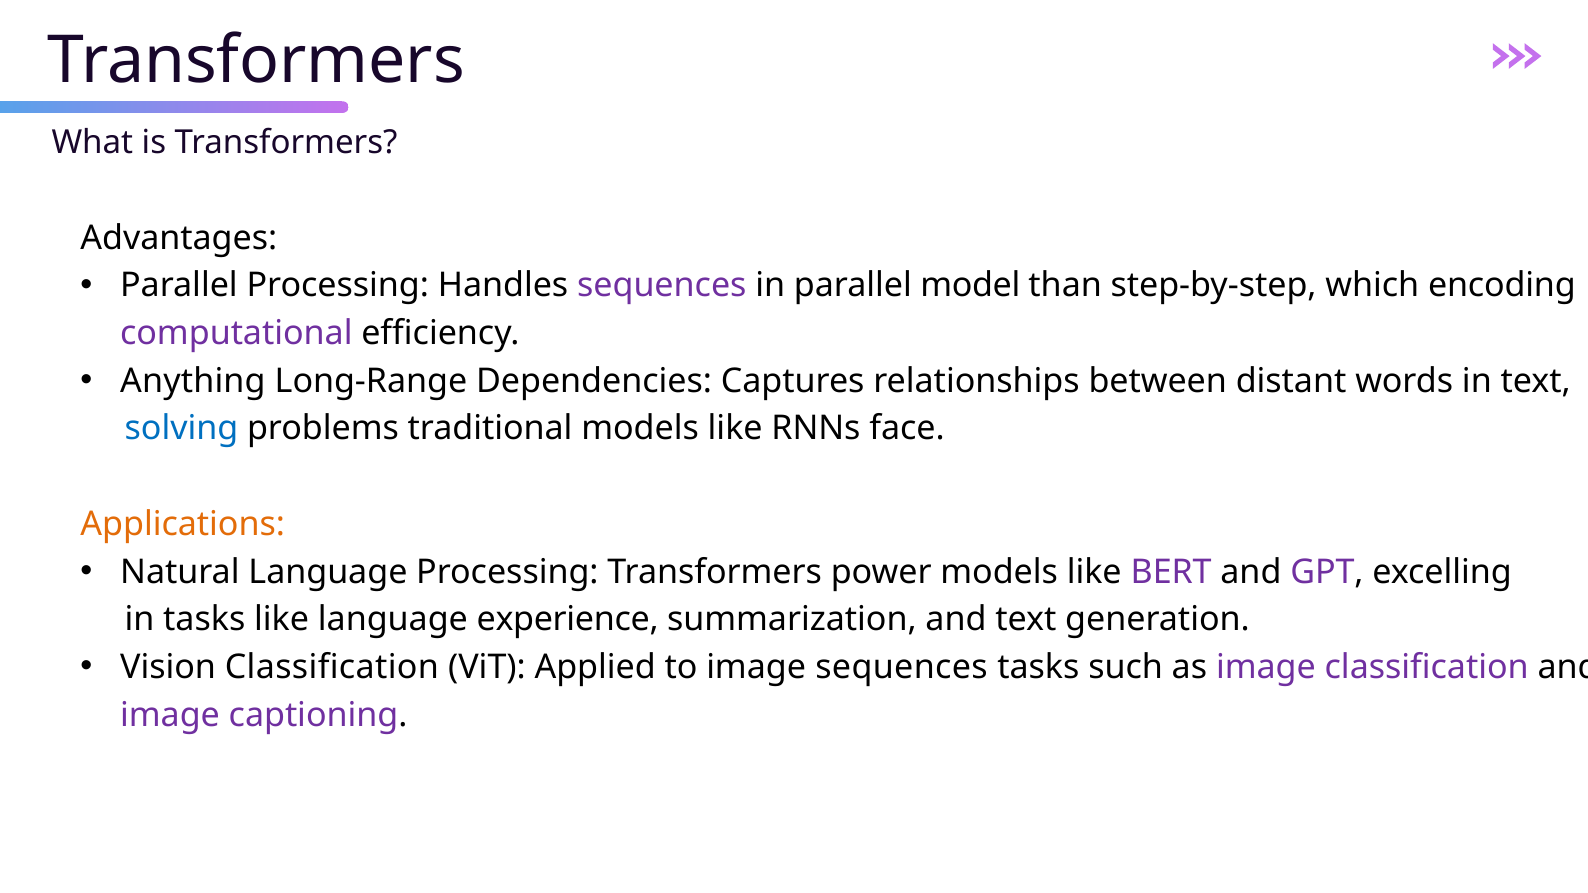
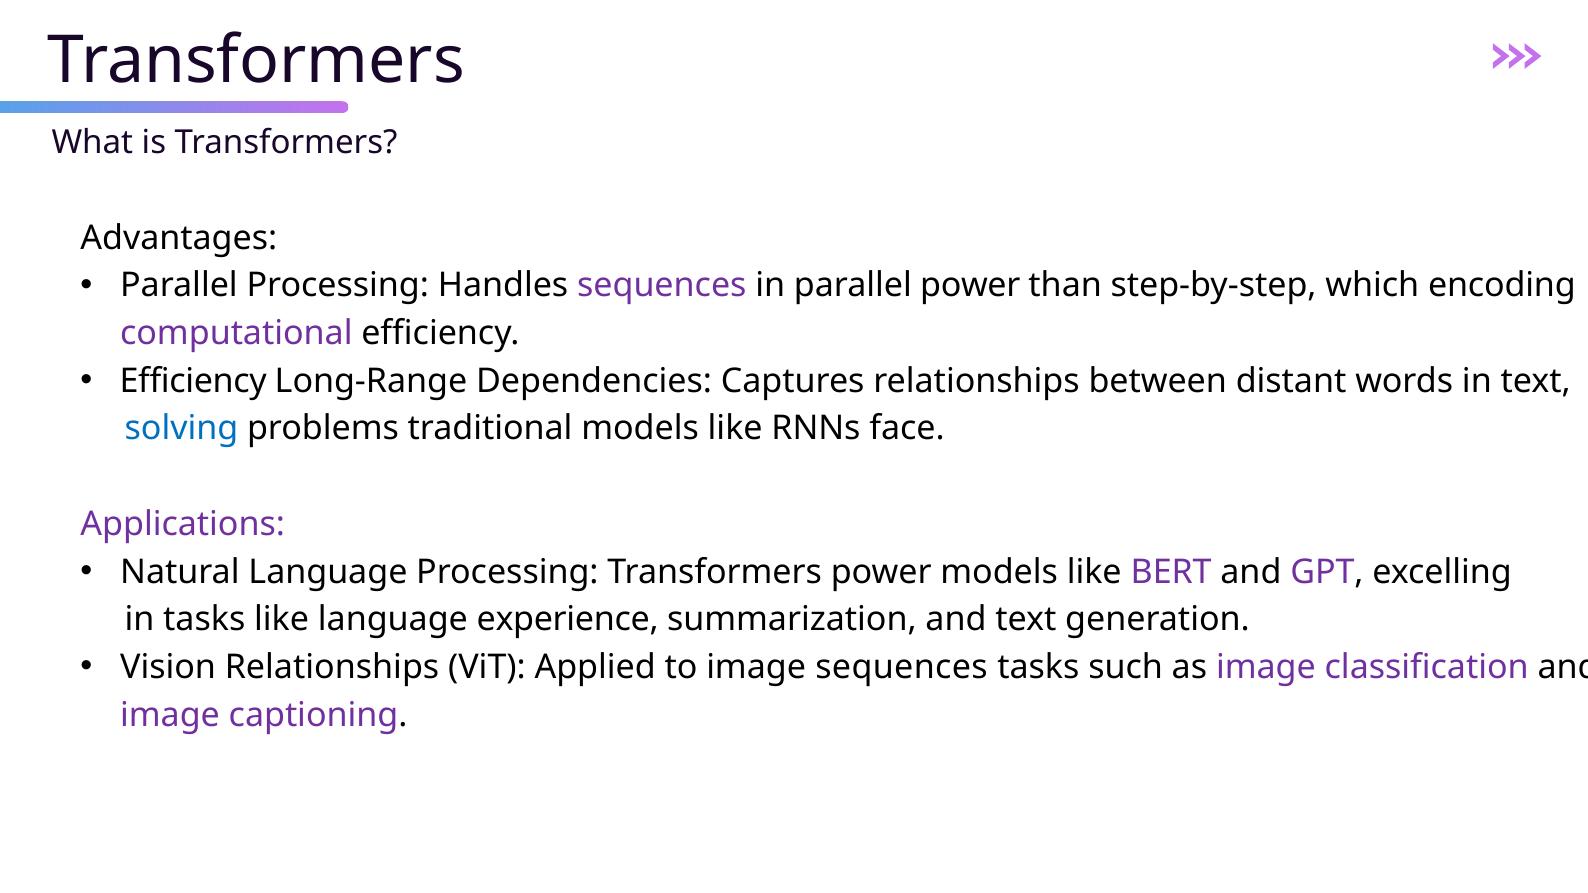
parallel model: model -> power (970, 286)
Anything: Anything -> Efficiency (193, 381)
Applications colour: orange -> purple (183, 524)
Vision Classification: Classification -> Relationships (332, 667)
